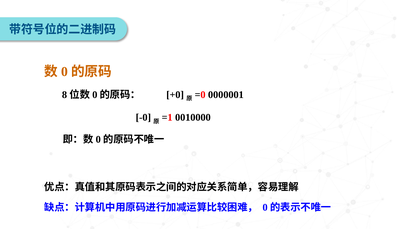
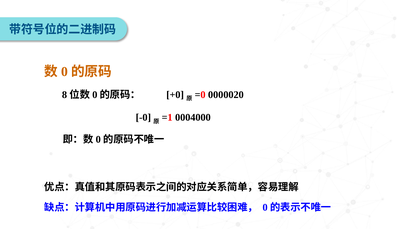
0000001: 0000001 -> 0000020 (226, 95)
0010000: 0010000 -> 0004000 (193, 118)
